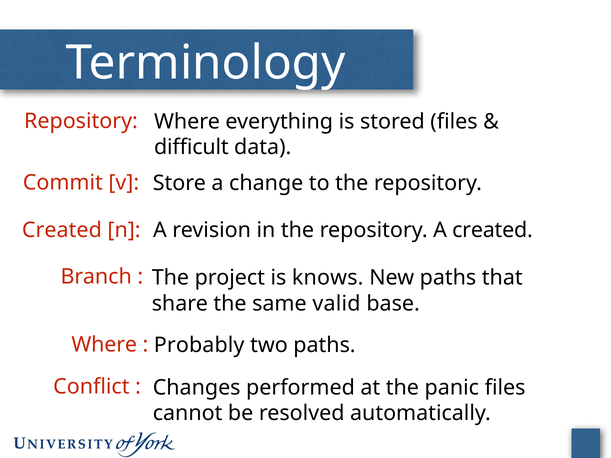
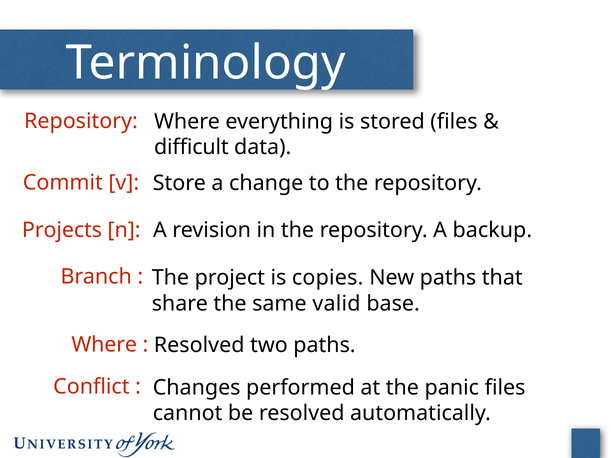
Created: Created -> Projects (62, 230)
A created: created -> backup (492, 230)
knows: knows -> copies (328, 278)
Probably: Probably -> Resolved (199, 345)
